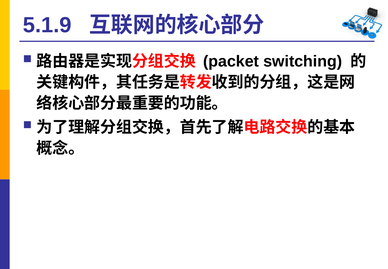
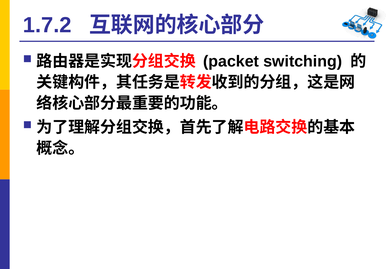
5.1.9: 5.1.9 -> 1.7.2 (47, 25)
